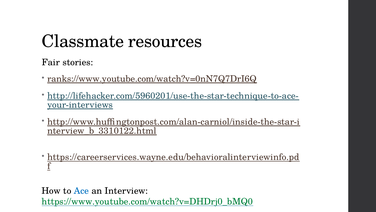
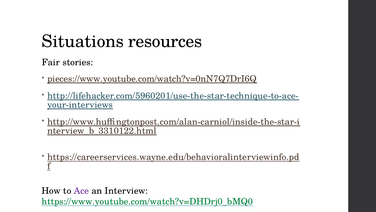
Classmate: Classmate -> Situations (83, 41)
ranks://www.youtube.com/watch?v=0nN7Q7DrI6Q: ranks://www.youtube.com/watch?v=0nN7Q7DrI6Q -> pieces://www.youtube.com/watch?v=0nN7Q7DrI6Q (152, 79)
Ace colour: blue -> purple (81, 190)
